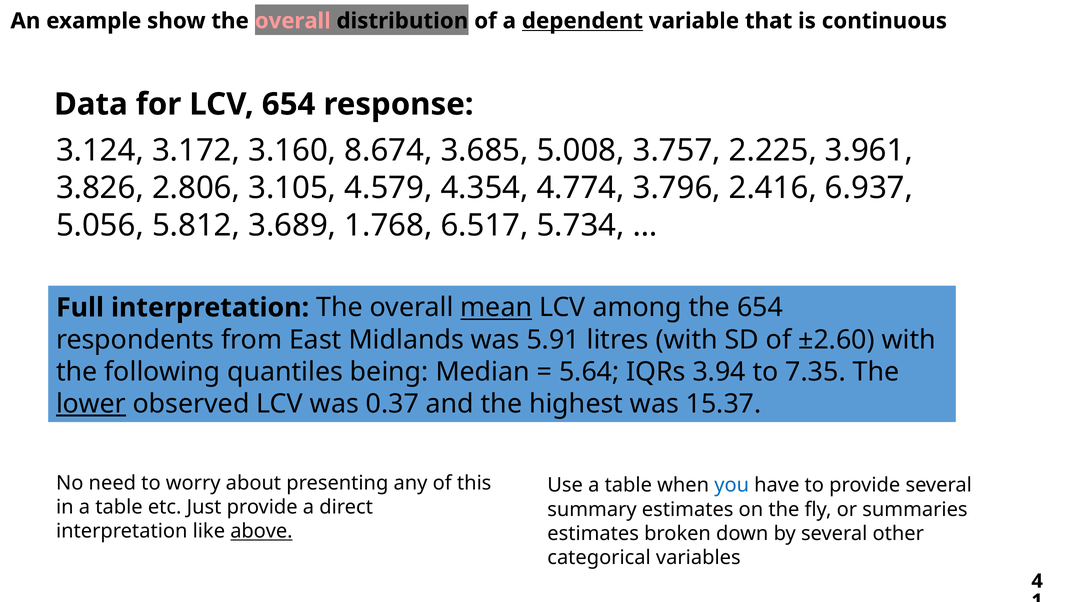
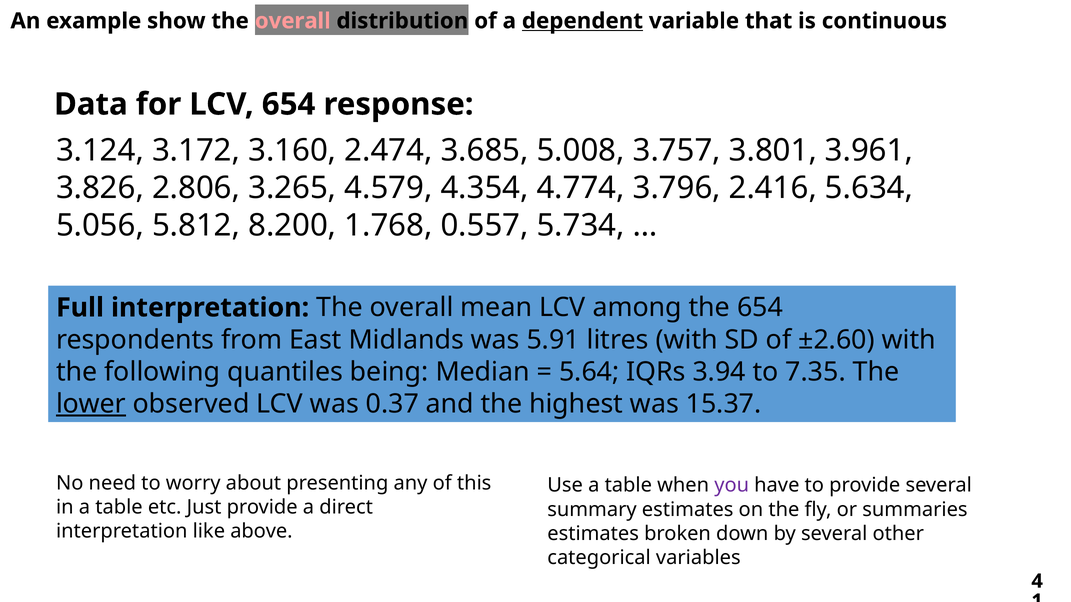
8.674: 8.674 -> 2.474 (388, 151)
2.225: 2.225 -> 3.801 (773, 151)
3.105: 3.105 -> 3.265 (292, 188)
6.937: 6.937 -> 5.634 (869, 188)
3.689: 3.689 -> 8.200 (292, 226)
6.517: 6.517 -> 0.557 (485, 226)
mean underline: present -> none (496, 308)
you colour: blue -> purple (732, 486)
above underline: present -> none (261, 532)
